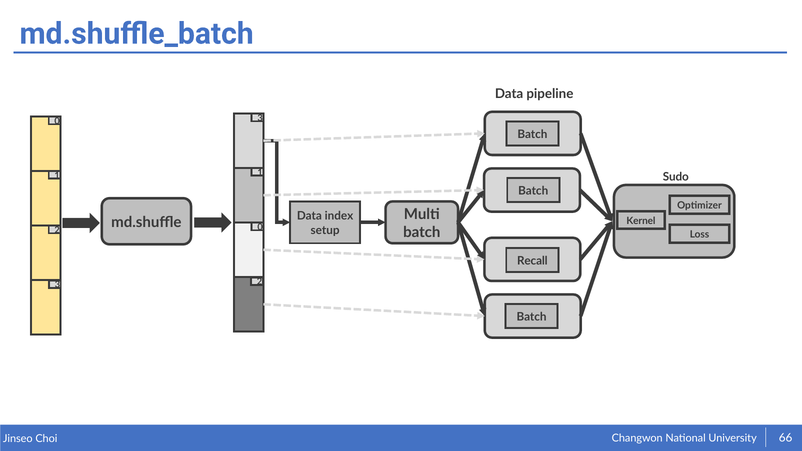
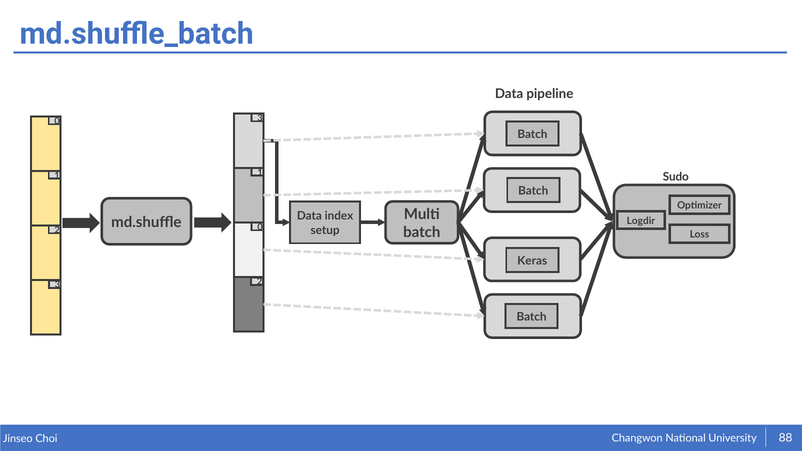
Kernel: Kernel -> Logdir (641, 221)
Recall: Recall -> Keras (532, 261)
66: 66 -> 88 (786, 438)
